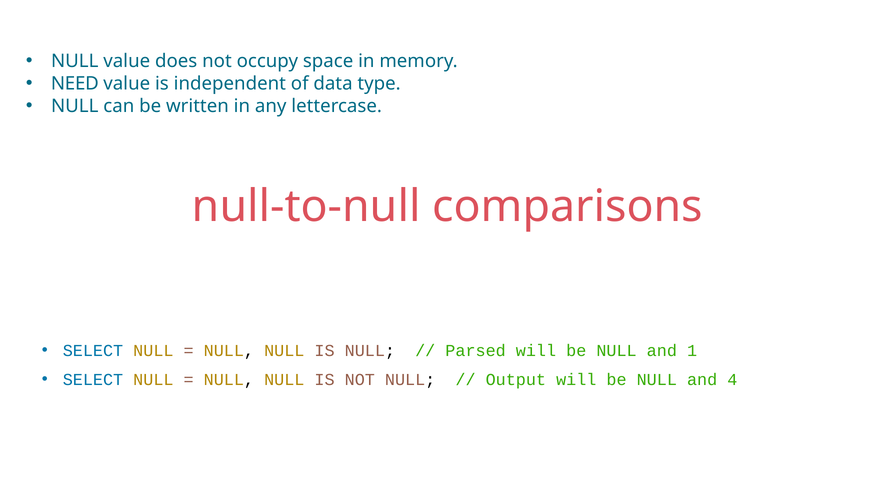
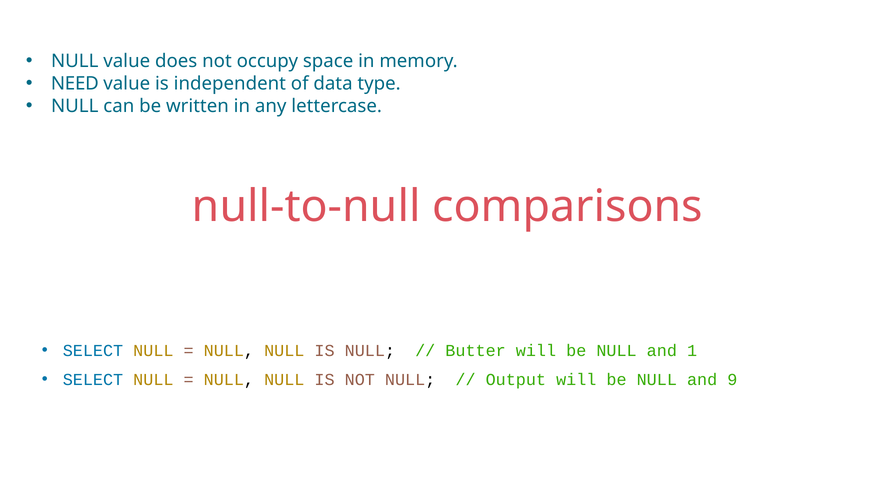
Parsed: Parsed -> Butter (476, 351)
4: 4 -> 9 (732, 380)
